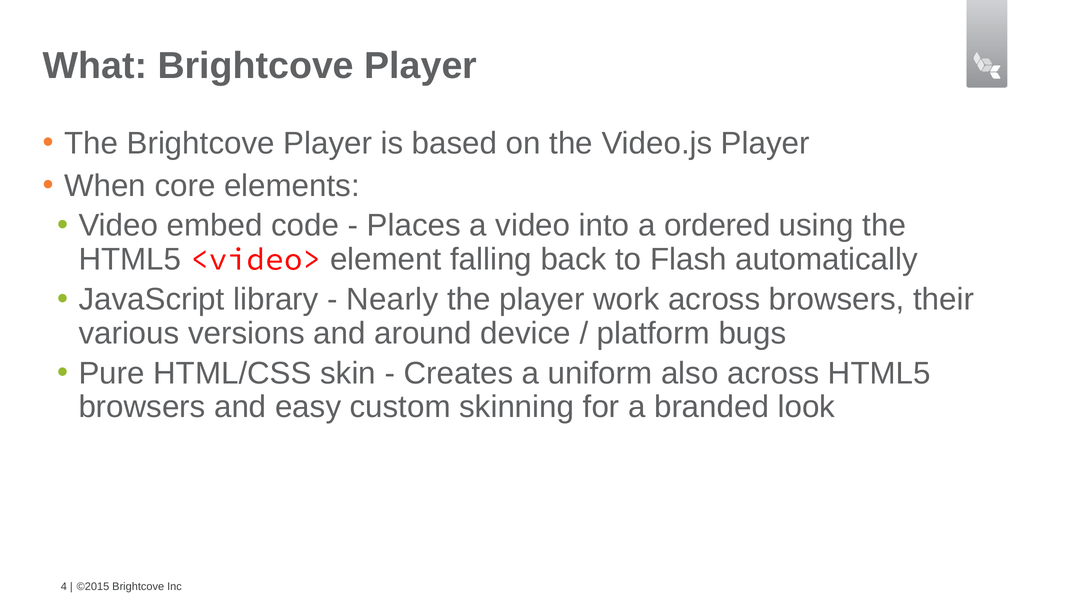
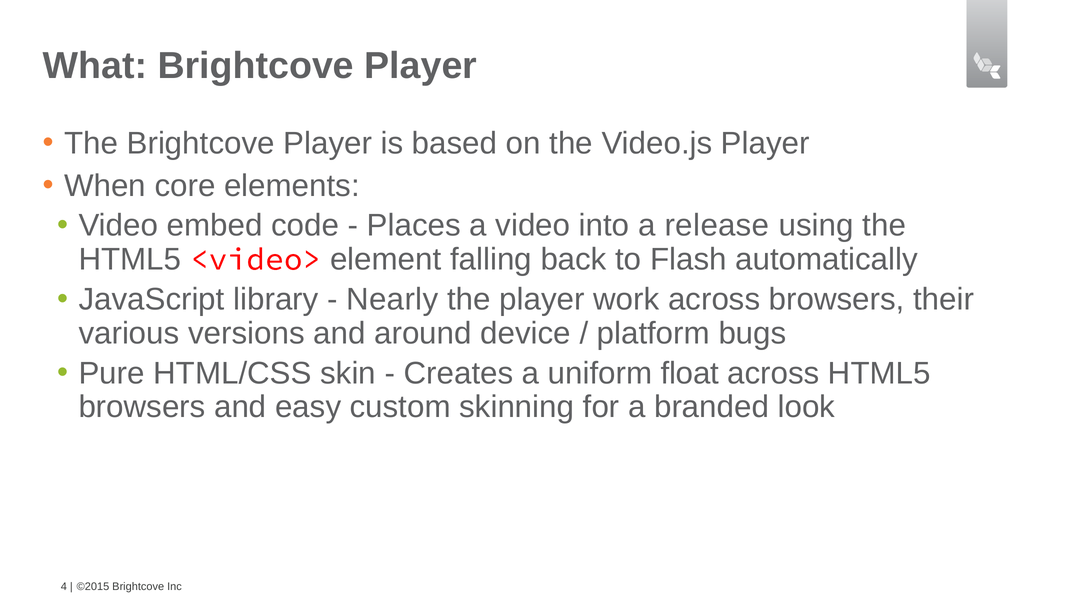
ordered: ordered -> release (717, 226)
also: also -> float (690, 374)
